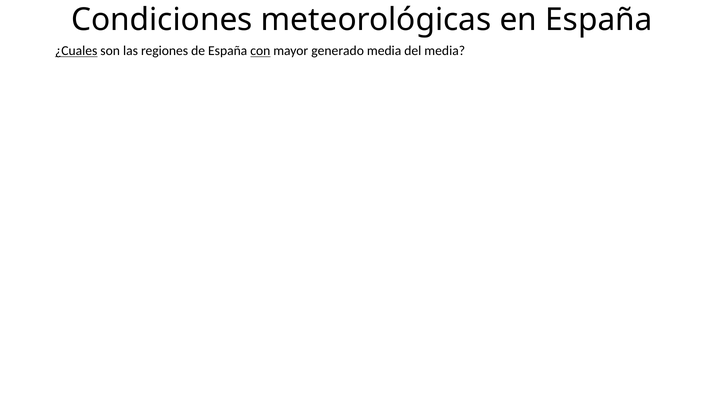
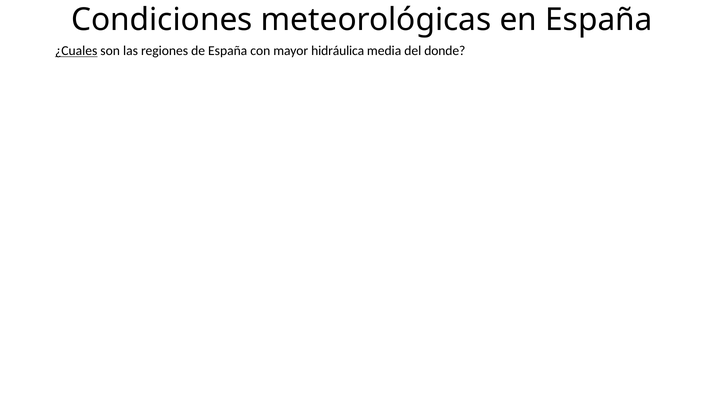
con underline: present -> none (260, 51)
generado: generado -> hidráulica (338, 51)
del media: media -> donde (445, 51)
